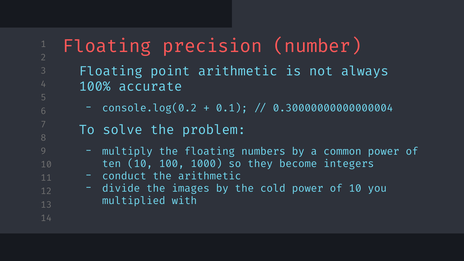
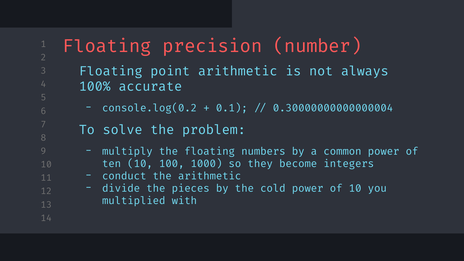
images: images -> pieces (191, 189)
